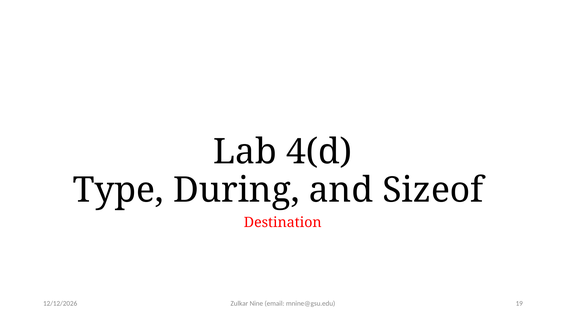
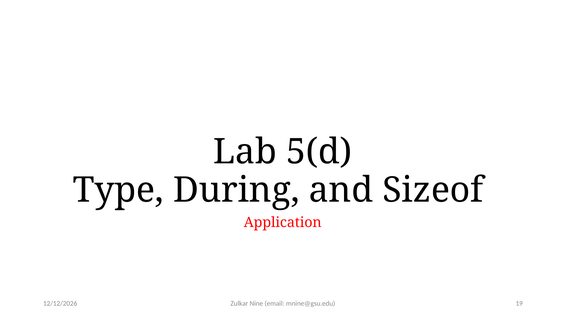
4(d: 4(d -> 5(d (319, 152)
Destination: Destination -> Application (283, 223)
